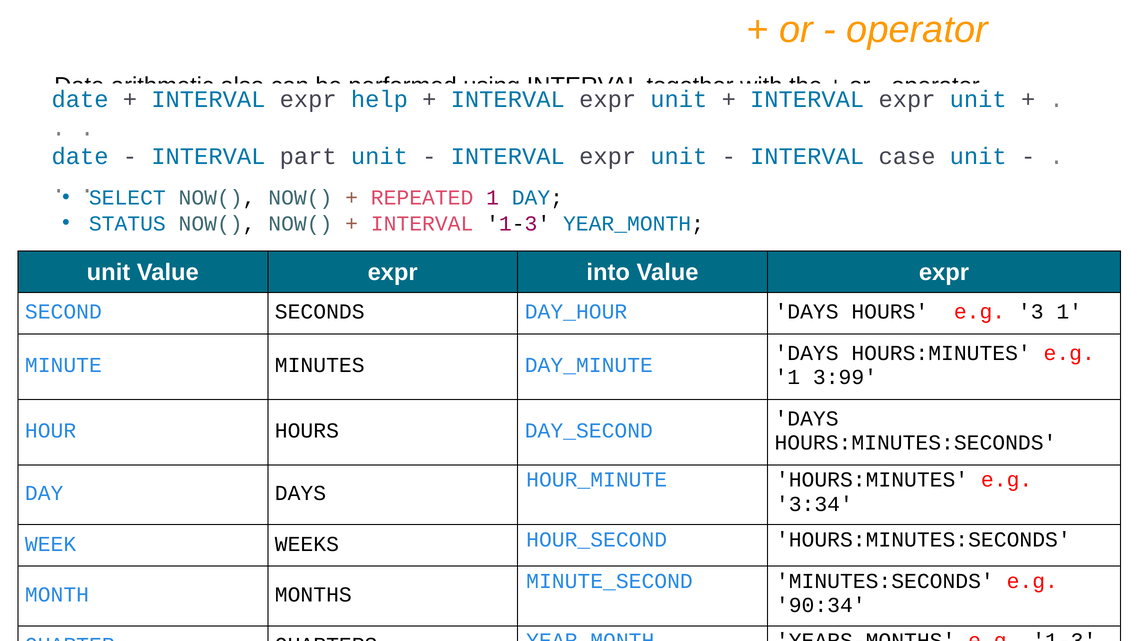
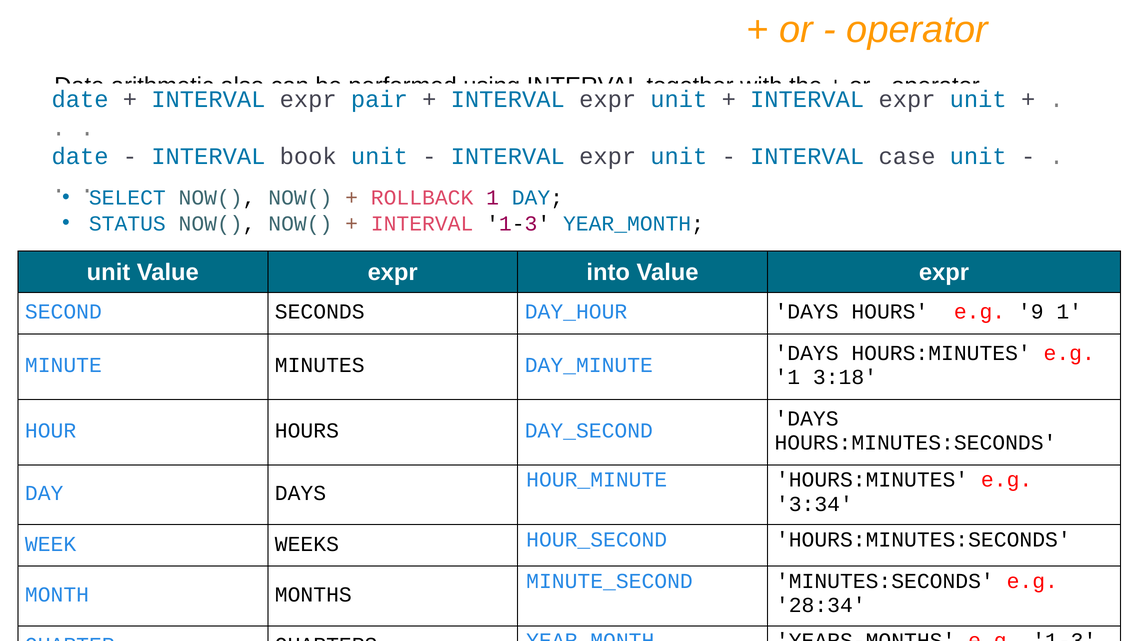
help: help -> pair (379, 99)
part: part -> book (308, 156)
REPEATED: REPEATED -> ROLLBACK (422, 198)
3: 3 -> 9 (1031, 312)
3:99: 3:99 -> 3:18 (845, 377)
90:34: 90:34 -> 28:34 (821, 605)
